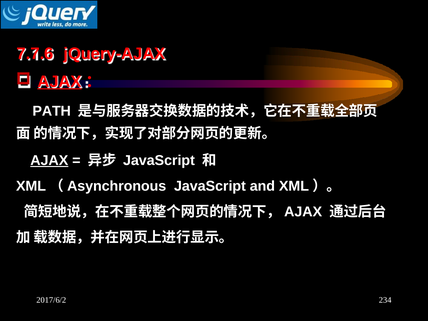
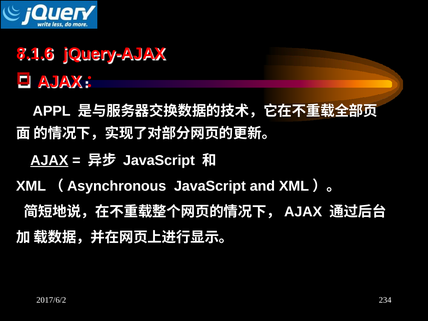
7.7.6: 7.7.6 -> 8.1.6 (35, 54)
AJAX underline: present -> none (60, 82)
PATH: PATH -> APPL (52, 111)
